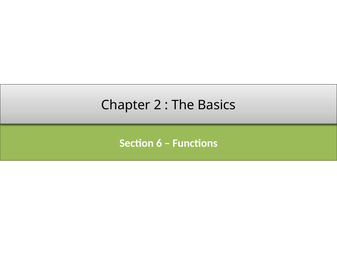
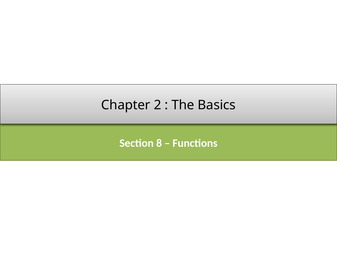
6: 6 -> 8 (159, 143)
